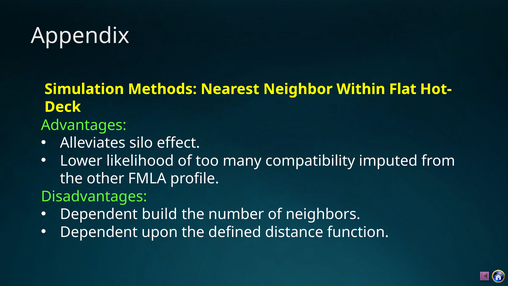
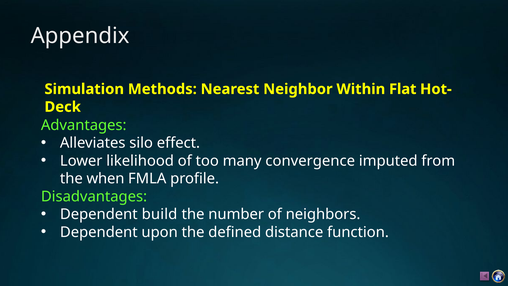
compatibility: compatibility -> convergence (310, 161)
other: other -> when (106, 179)
